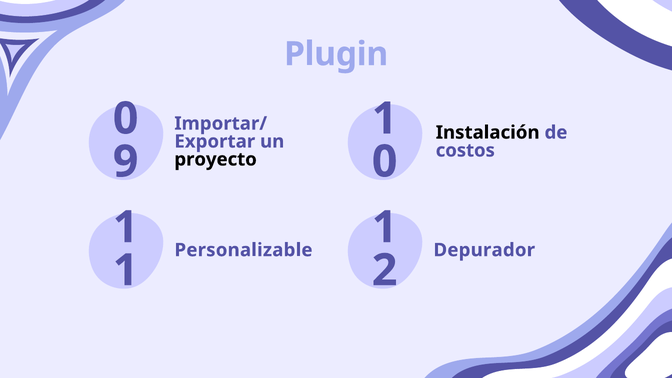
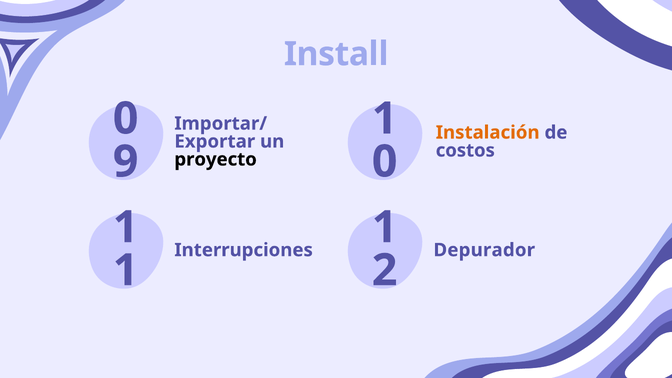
Plugin: Plugin -> Install (336, 54)
Instalación colour: black -> orange (488, 132)
Personalizable: Personalizable -> Interrupciones (244, 250)
